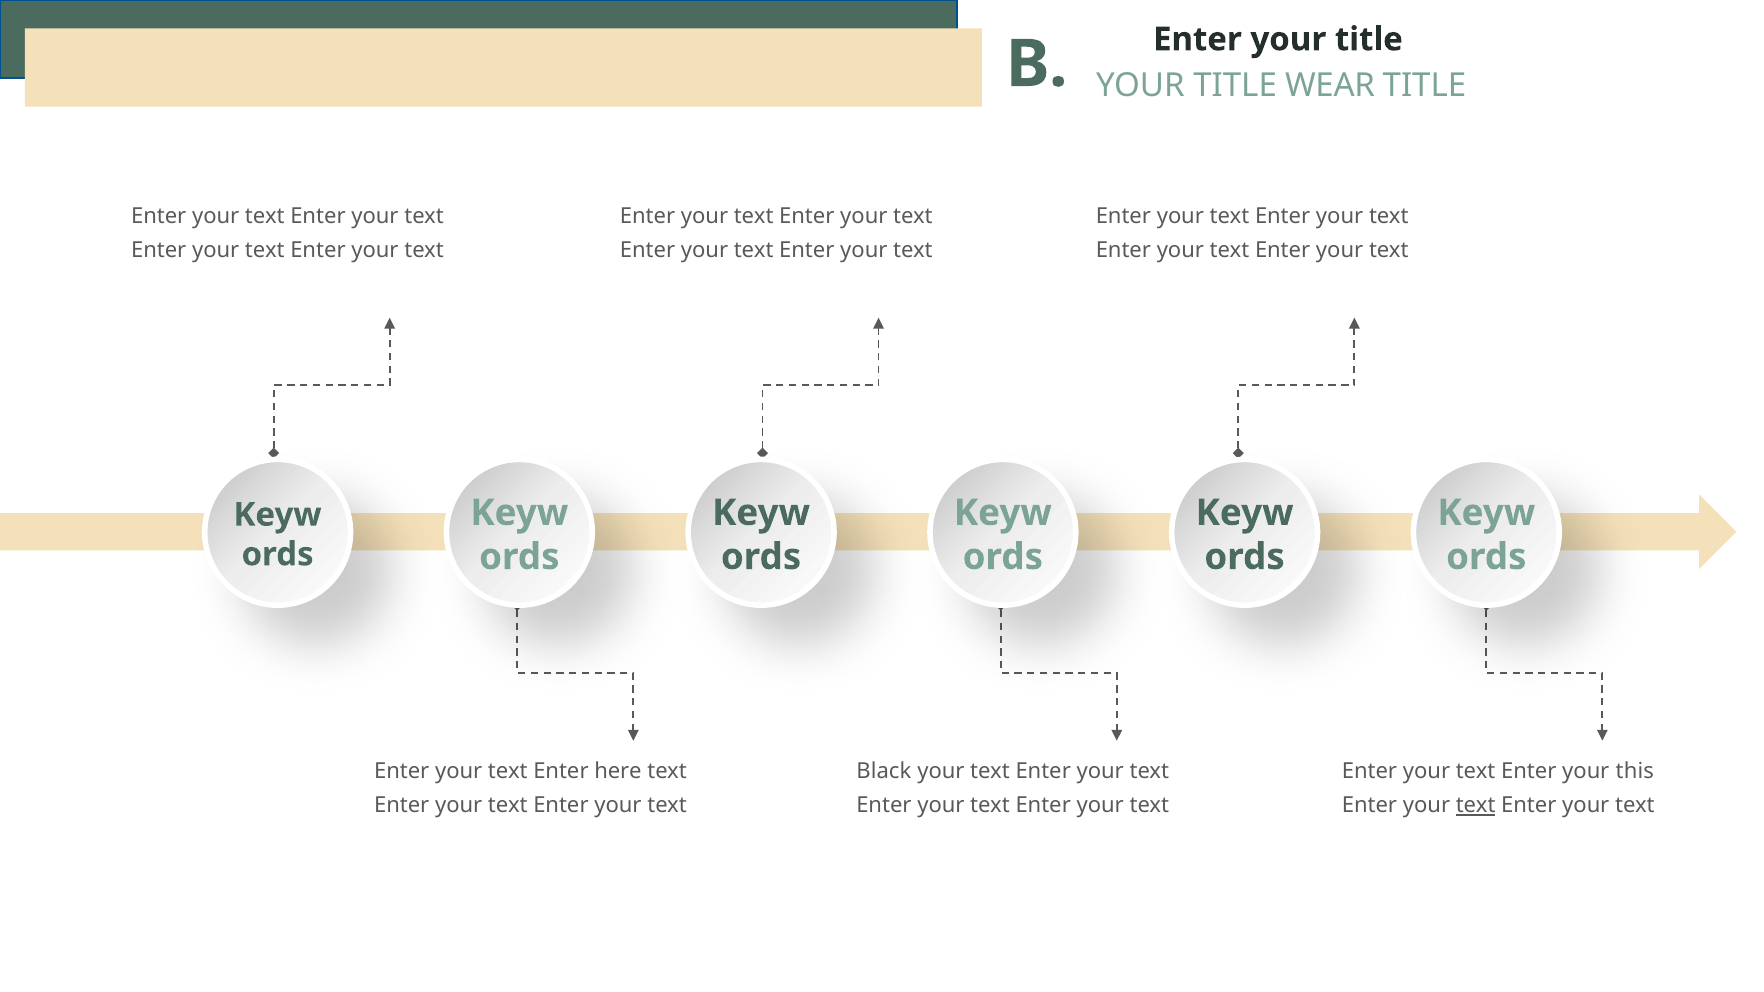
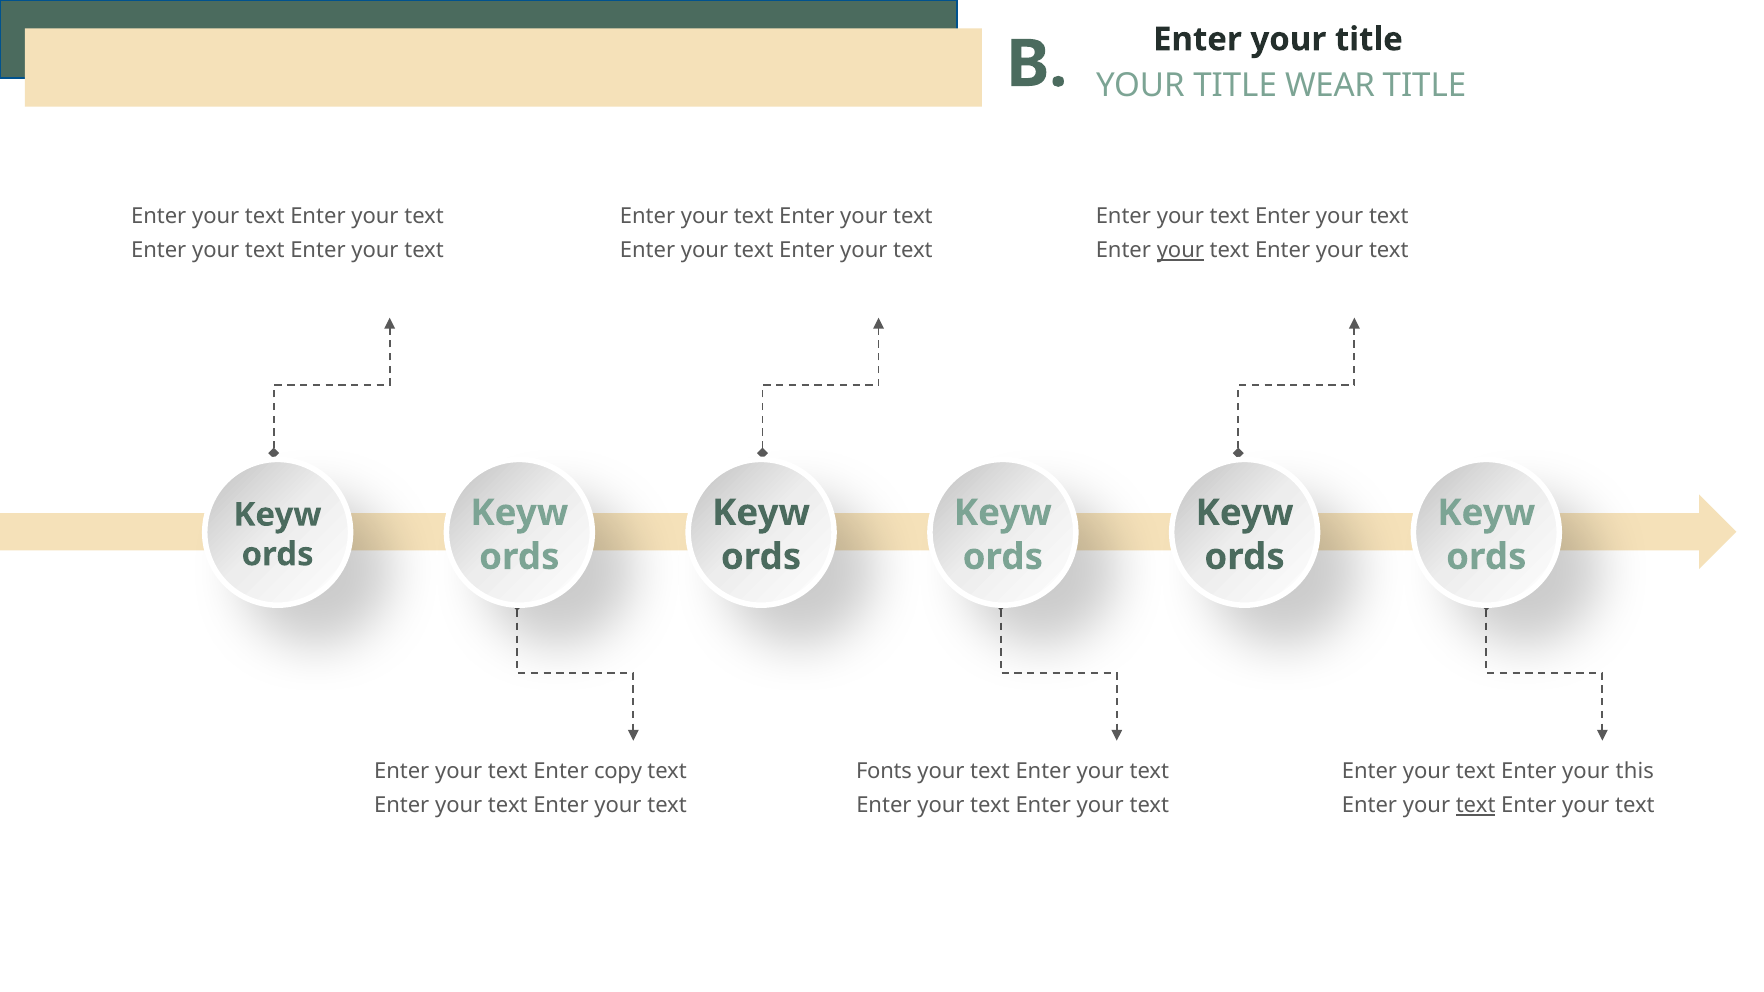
your underline: none -> present (1180, 251)
here: here -> copy (618, 771)
Black: Black -> Fonts (884, 771)
